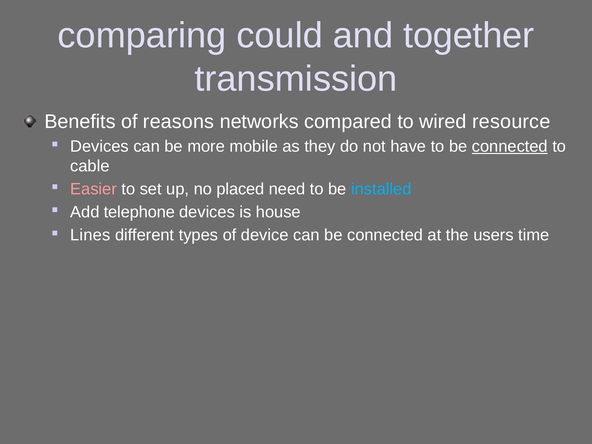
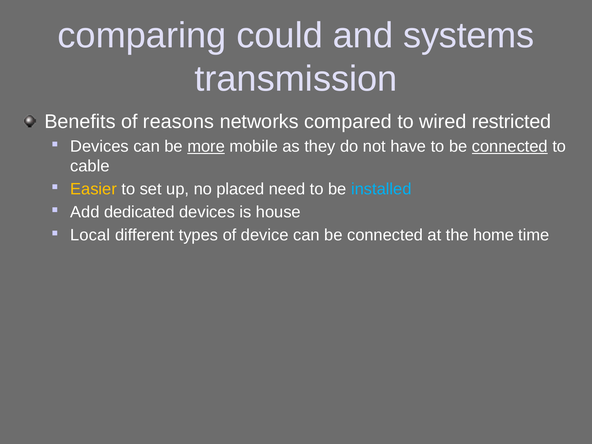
together: together -> systems (469, 36)
resource: resource -> restricted (511, 122)
more underline: none -> present (206, 146)
Easier colour: pink -> yellow (94, 189)
telephone: telephone -> dedicated (139, 212)
Lines: Lines -> Local (90, 235)
users: users -> home (494, 235)
